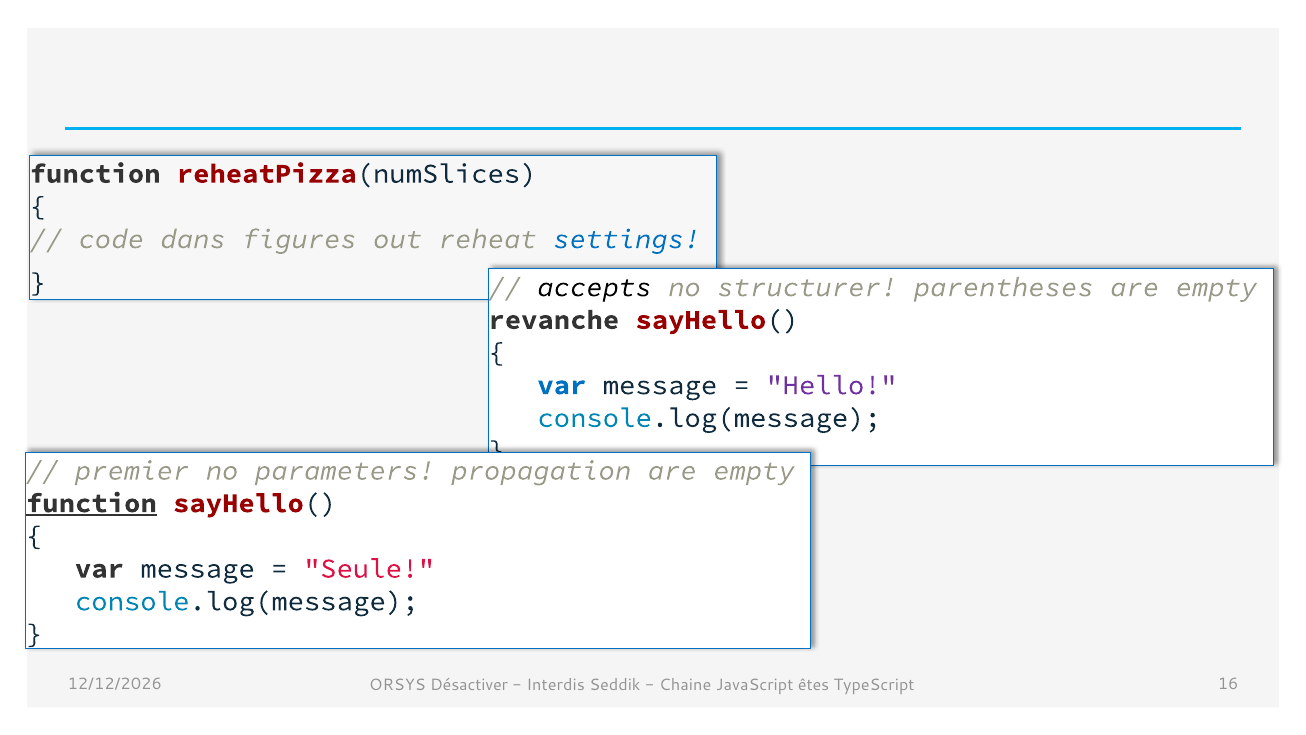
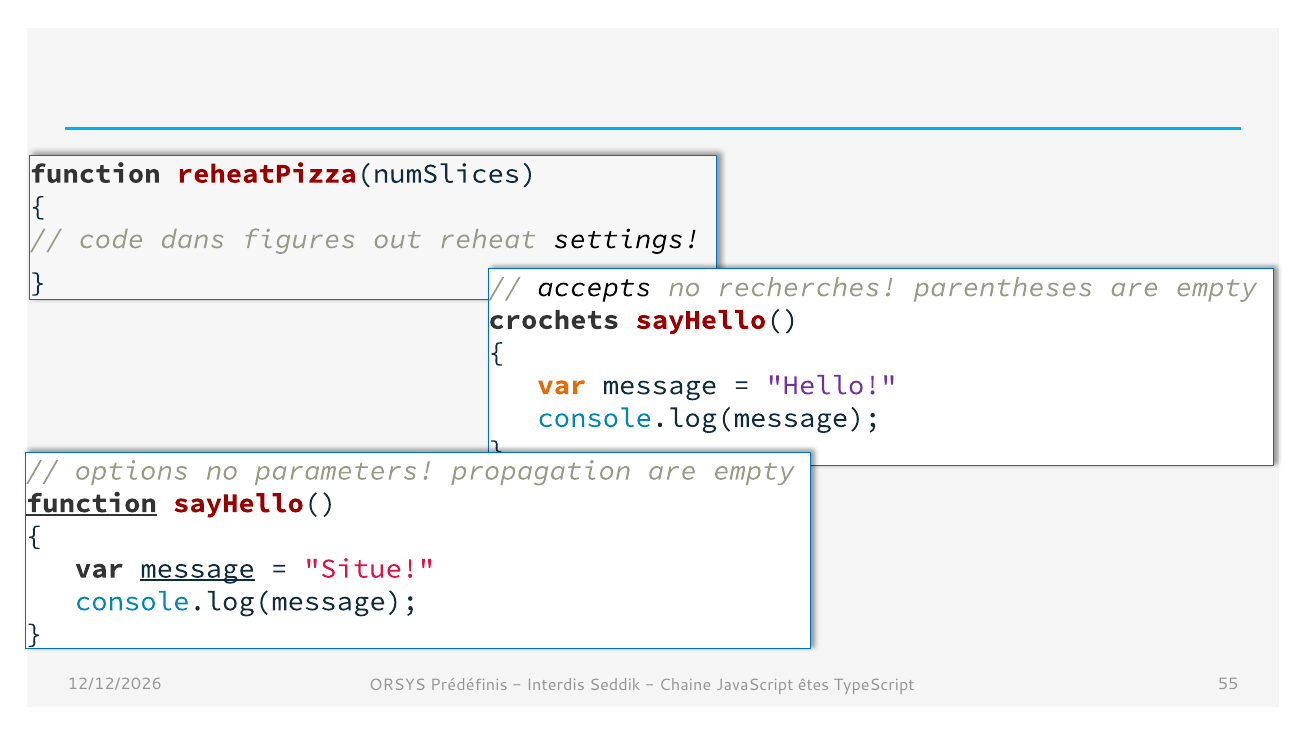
settings colour: blue -> black (627, 239)
structurer: structurer -> recherches (807, 287)
revanche: revanche -> crochets (554, 320)
var colour: blue -> orange (562, 385)
premier: premier -> options (132, 470)
message underline: none -> present (197, 568)
Seule: Seule -> Situe (369, 568)
Désactiver: Désactiver -> Prédéfinis (469, 685)
16: 16 -> 55 (1228, 683)
